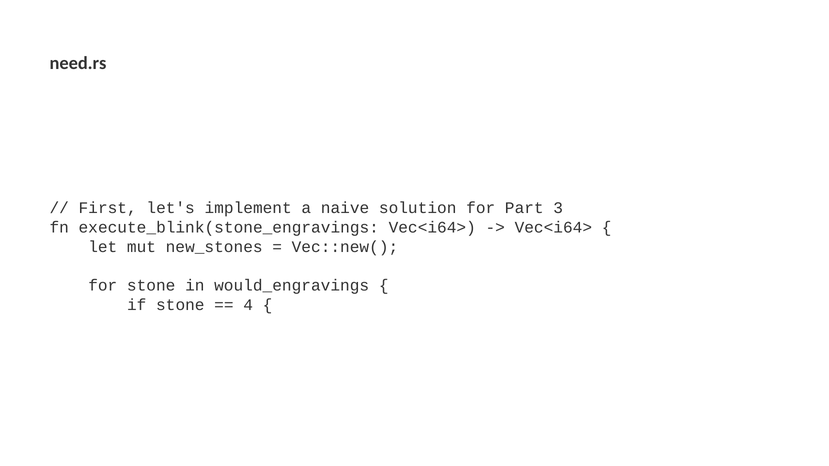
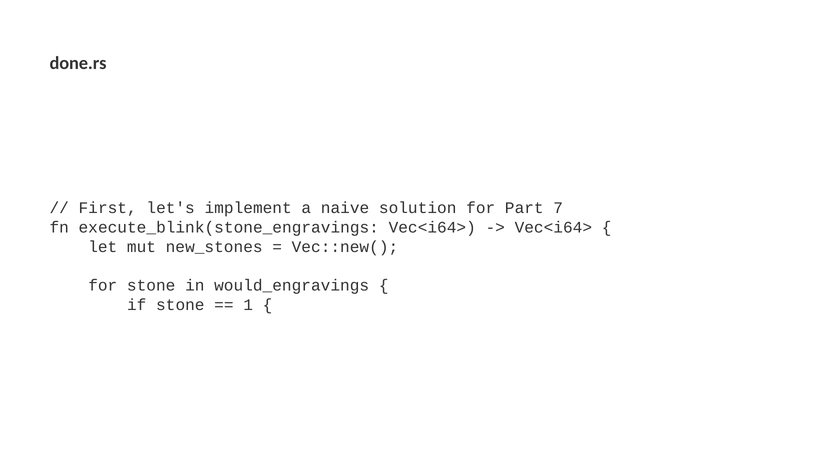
need.rs: need.rs -> done.rs (78, 63)
3: 3 -> 7 (558, 208)
4: 4 -> 1 (248, 305)
